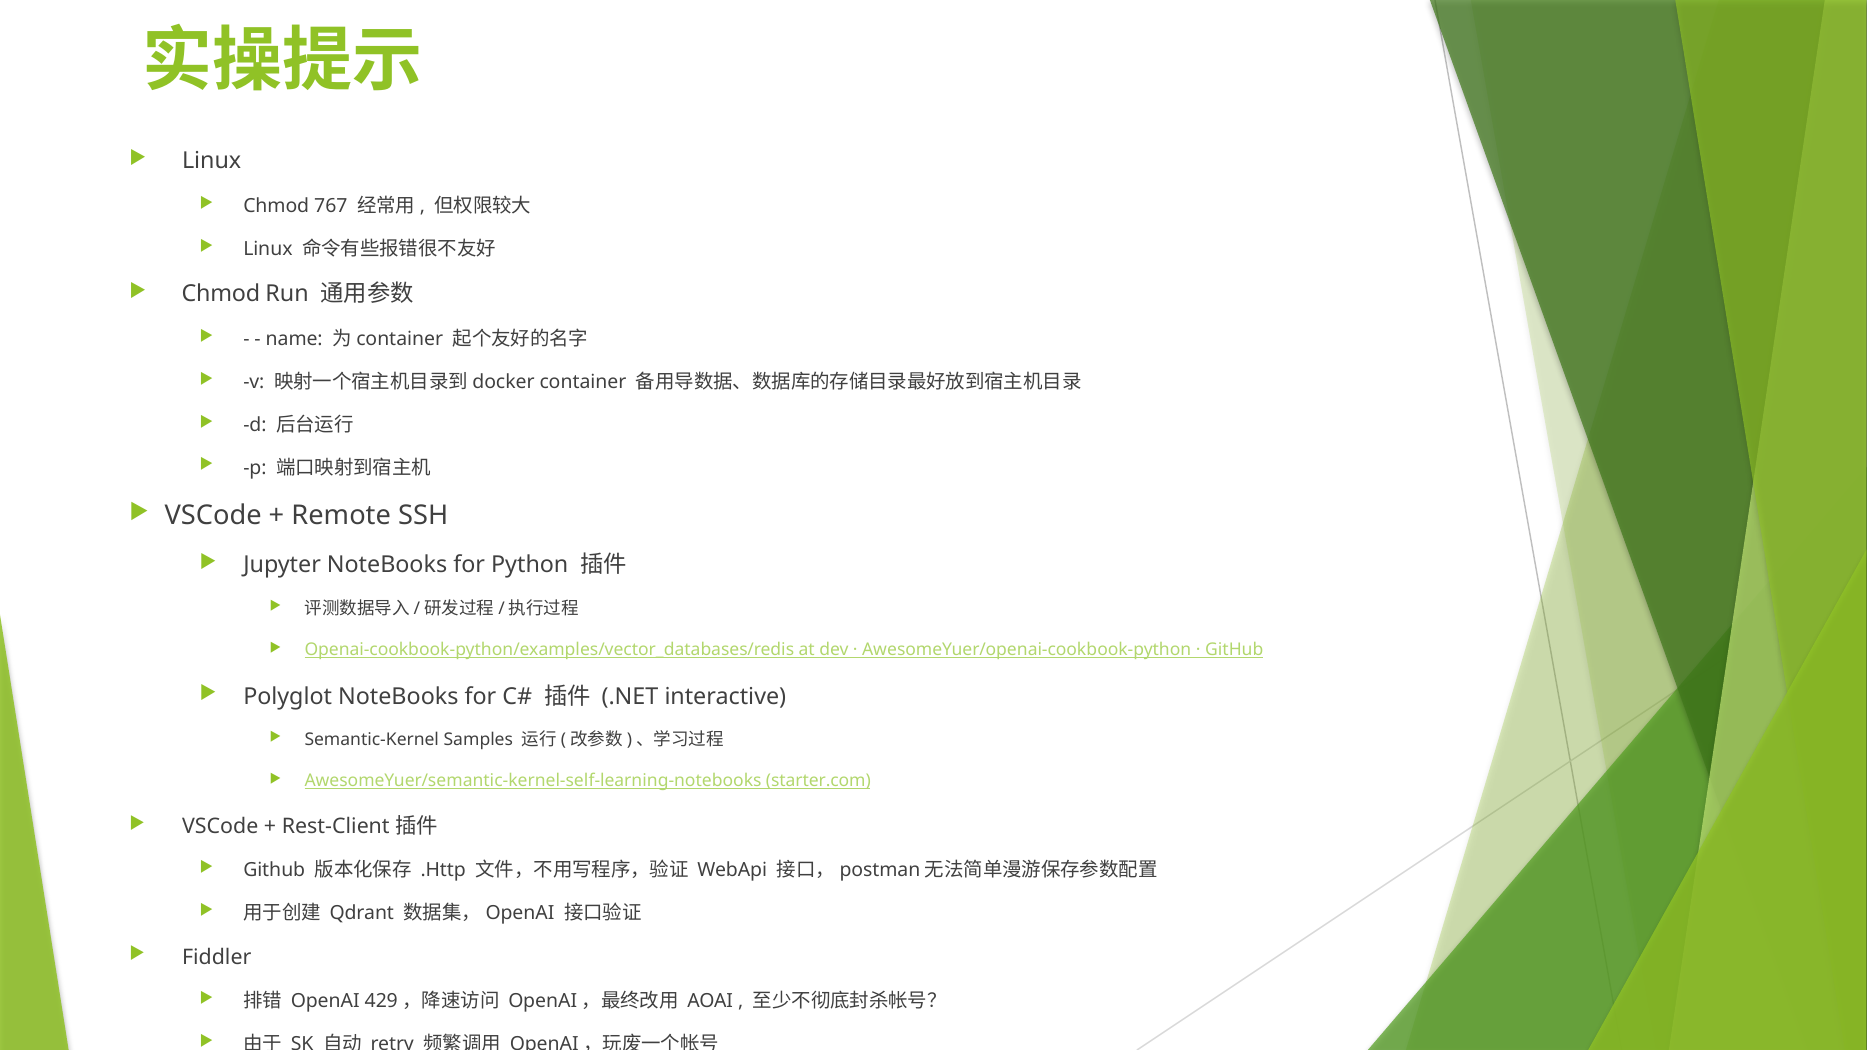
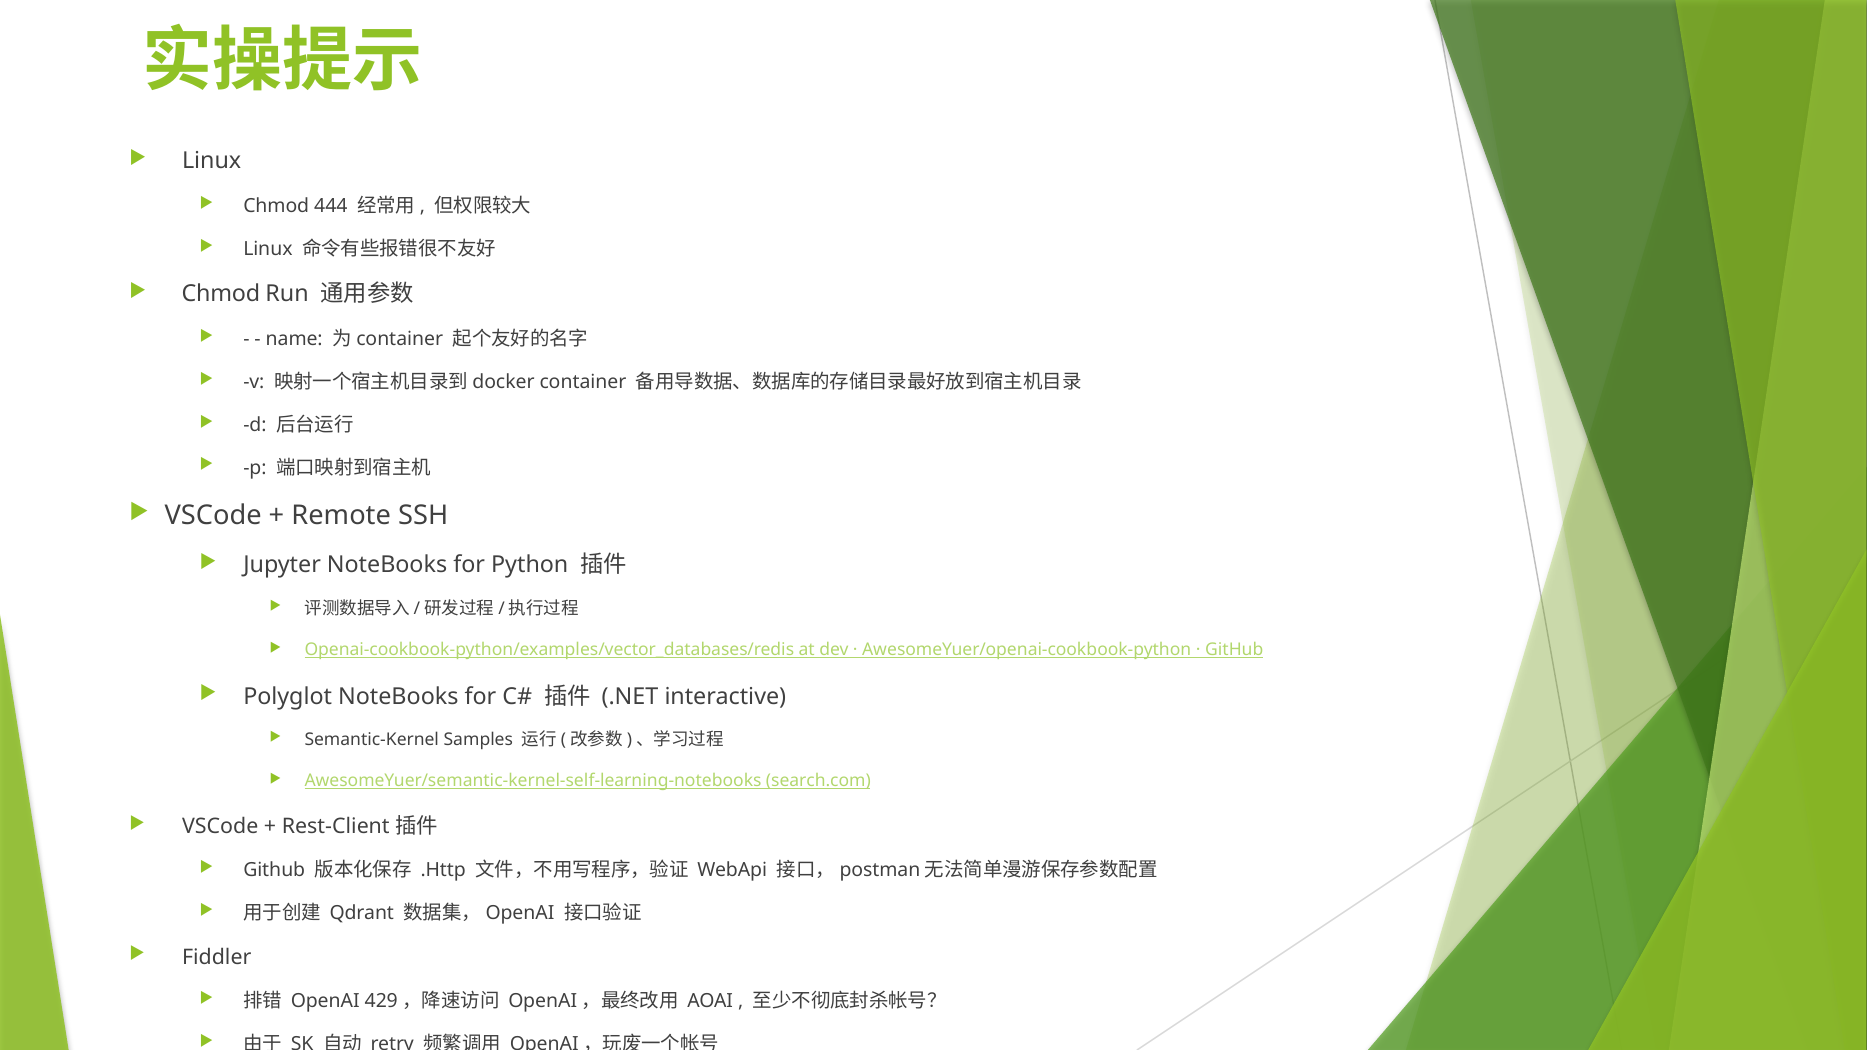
767: 767 -> 444 (331, 206)
starter.com: starter.com -> search.com (818, 781)
